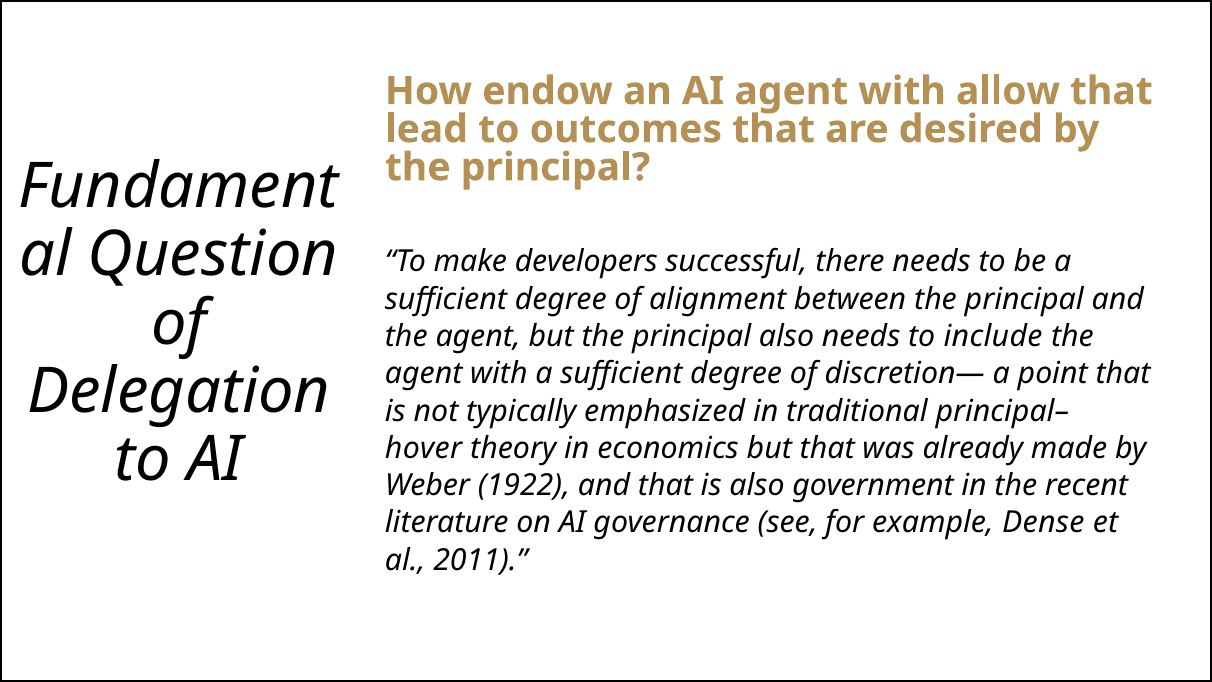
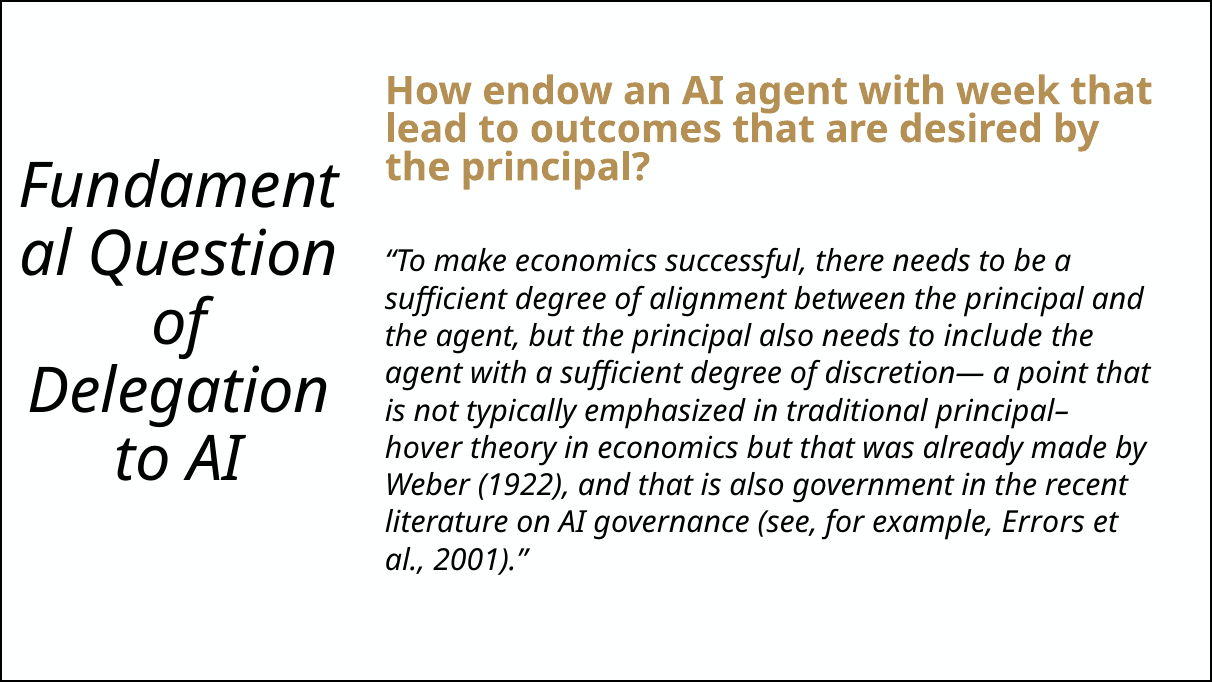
allow: allow -> week (1008, 91)
make developers: developers -> economics (586, 262)
Dense: Dense -> Errors (1043, 523)
2011: 2011 -> 2001 (480, 560)
